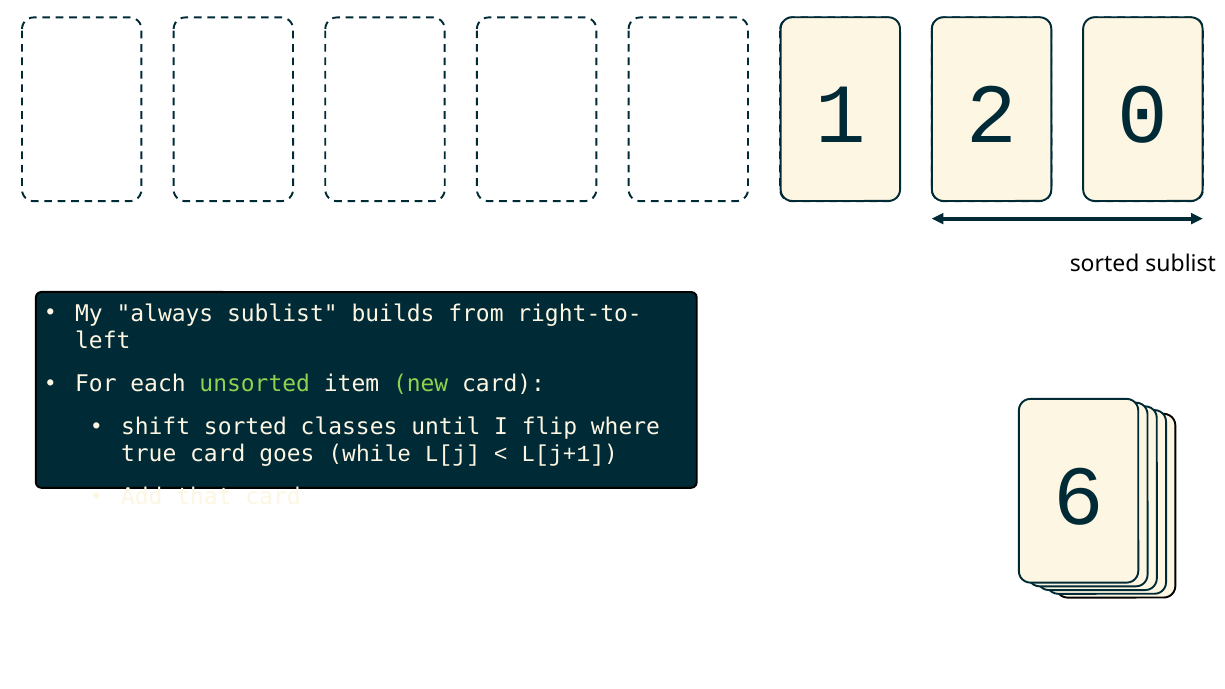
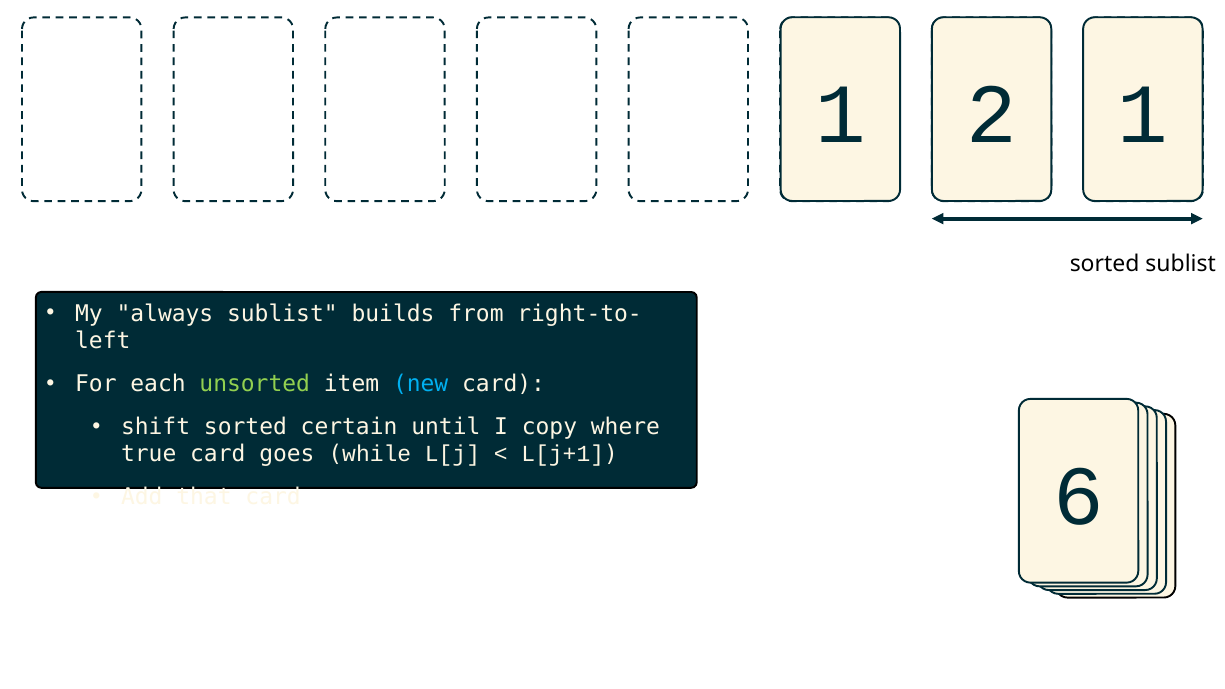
2 0: 0 -> 1 (1143, 115)
new colour: light green -> light blue (421, 384)
classes: classes -> certain (349, 427)
flip: flip -> copy (549, 427)
